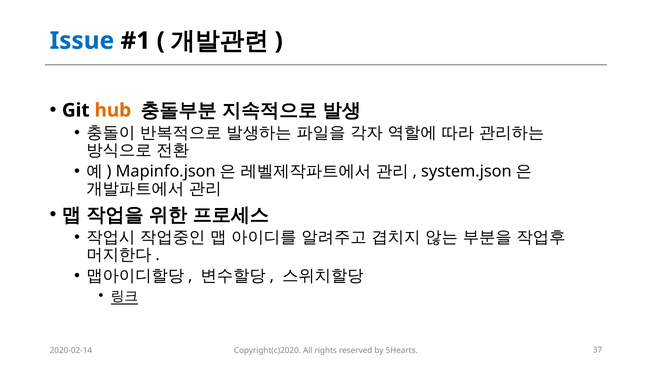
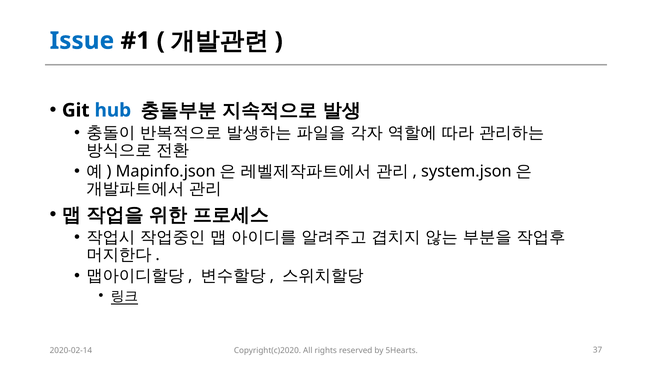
hub colour: orange -> blue (113, 110)
